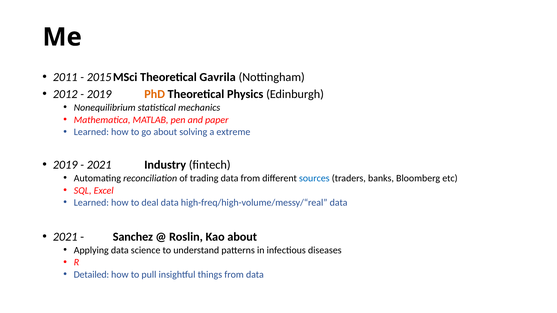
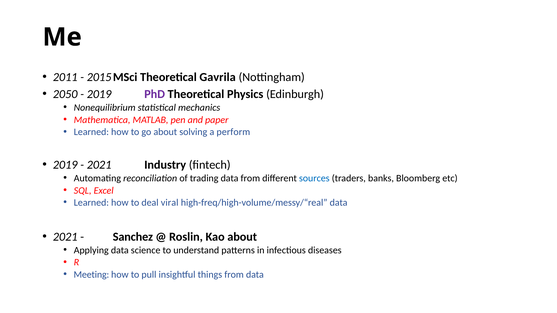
2012: 2012 -> 2050 (65, 94)
PhD colour: orange -> purple (155, 94)
extreme: extreme -> perform (233, 132)
deal data: data -> viral (170, 203)
Detailed: Detailed -> Meeting (91, 275)
